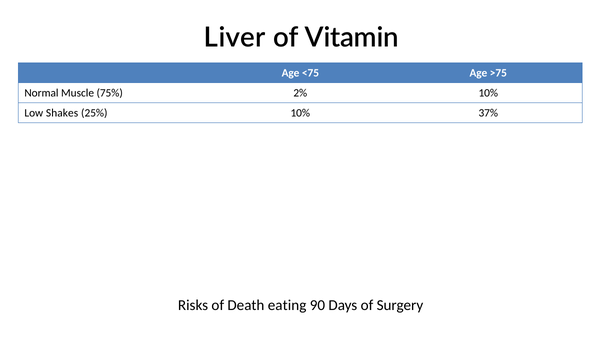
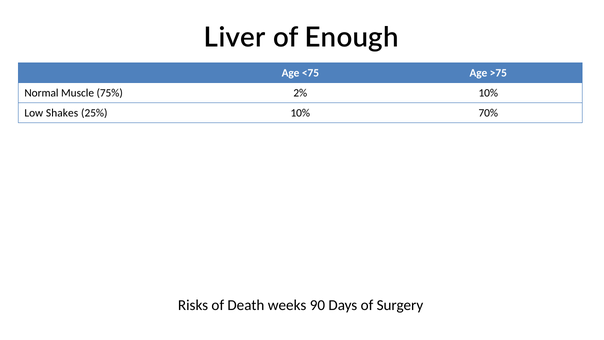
Vitamin: Vitamin -> Enough (352, 37)
37%: 37% -> 70% (488, 113)
eating: eating -> weeks (287, 305)
